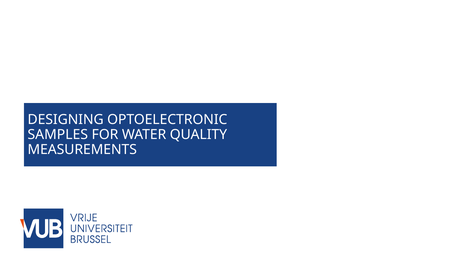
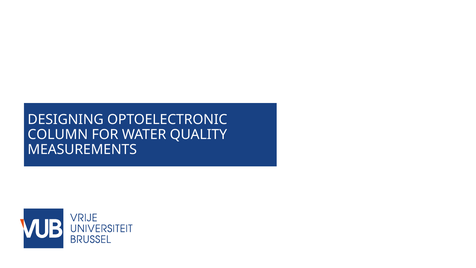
SAMPLES: SAMPLES -> COLUMN (58, 135)
